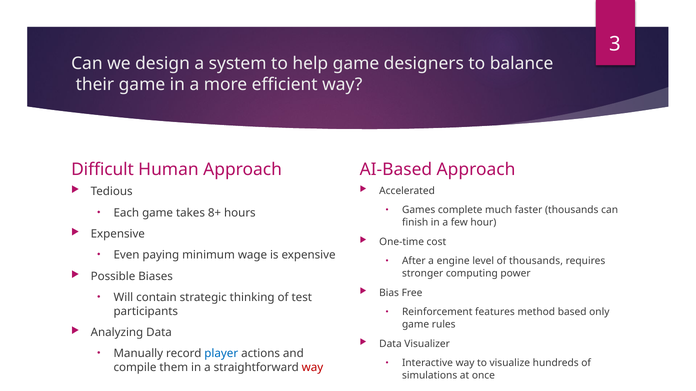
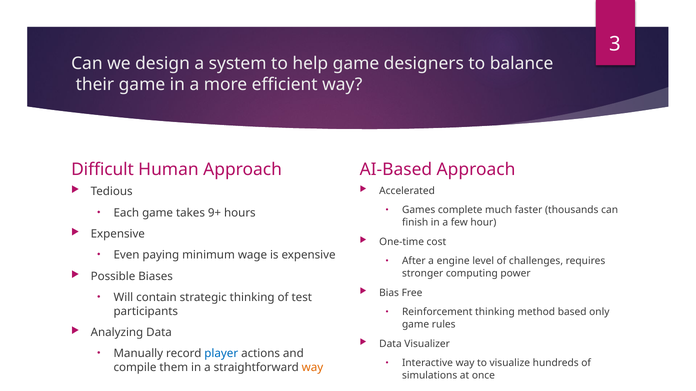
8+: 8+ -> 9+ (215, 213)
of thousands: thousands -> challenges (536, 261)
Reinforcement features: features -> thinking (495, 313)
way colour: red -> orange (313, 368)
